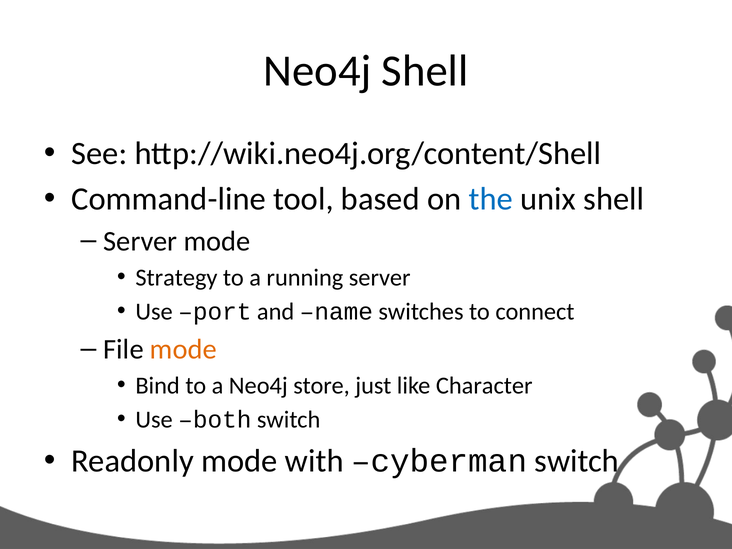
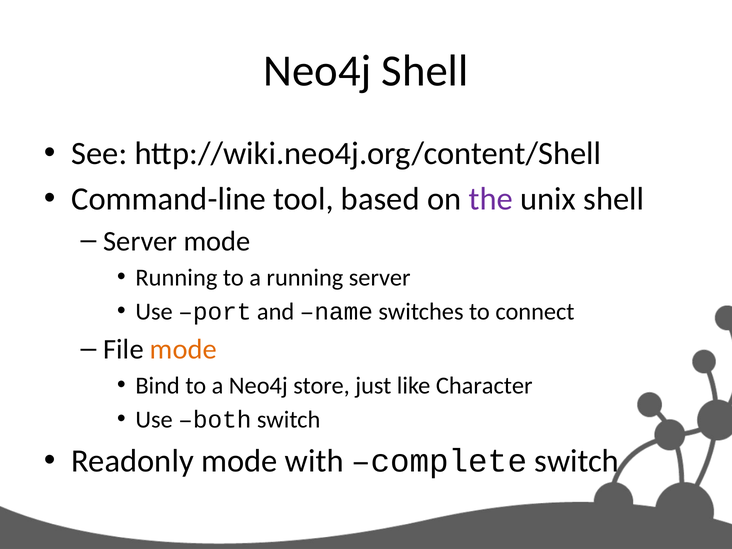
the colour: blue -> purple (491, 199)
Strategy: Strategy -> Running (176, 277)
cyberman: cyberman -> complete (439, 461)
